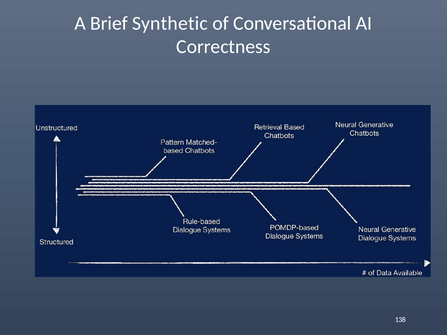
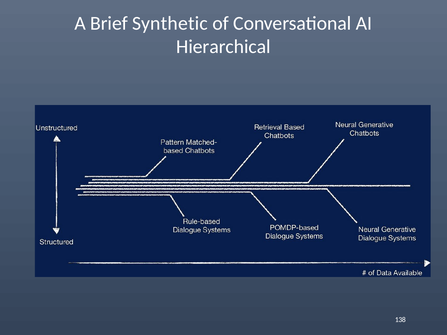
Correctness: Correctness -> Hierarchical (223, 47)
